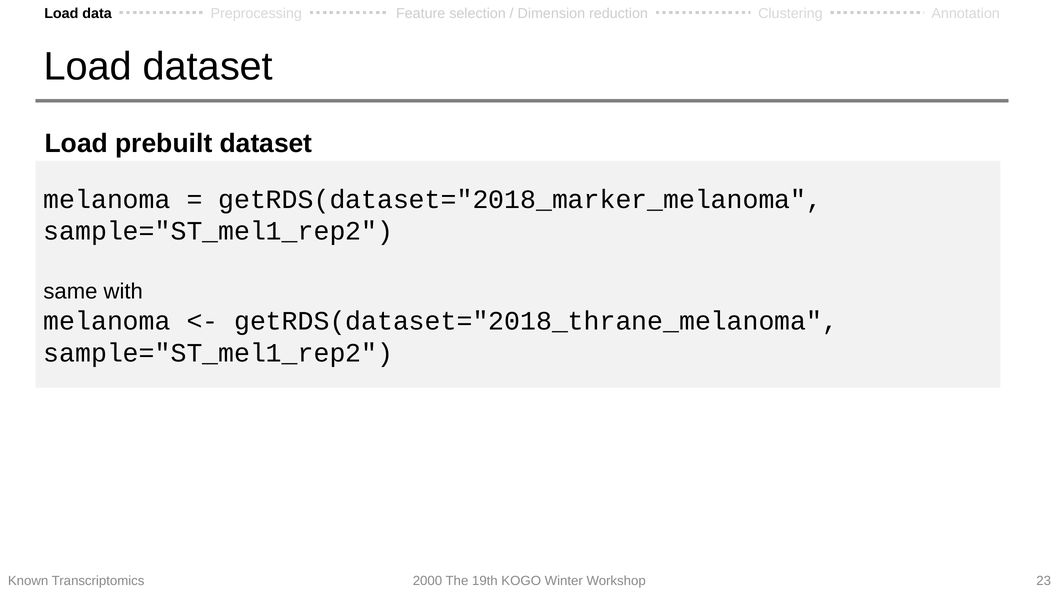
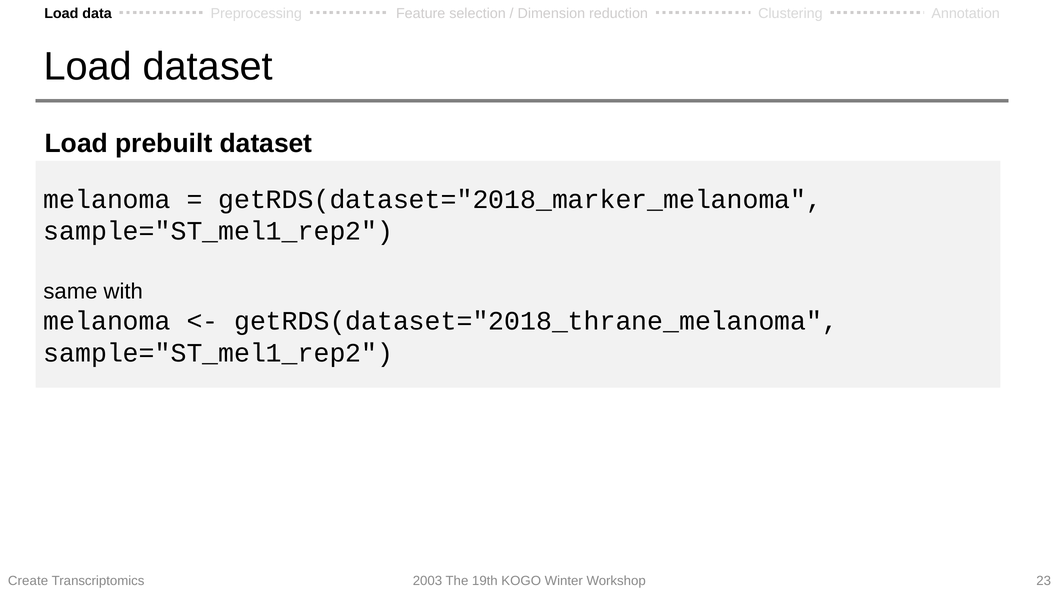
Known: Known -> Create (28, 581)
2000: 2000 -> 2003 (427, 581)
